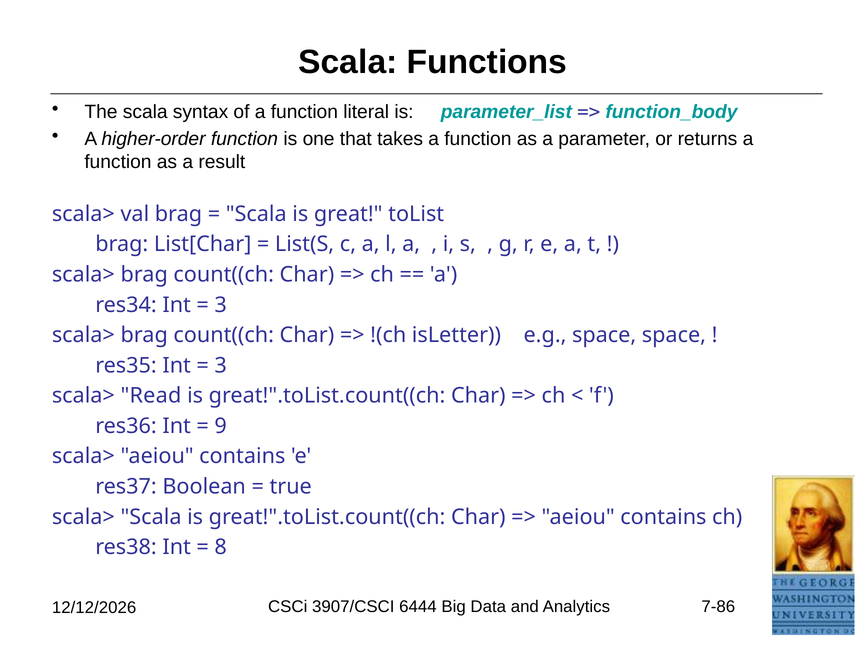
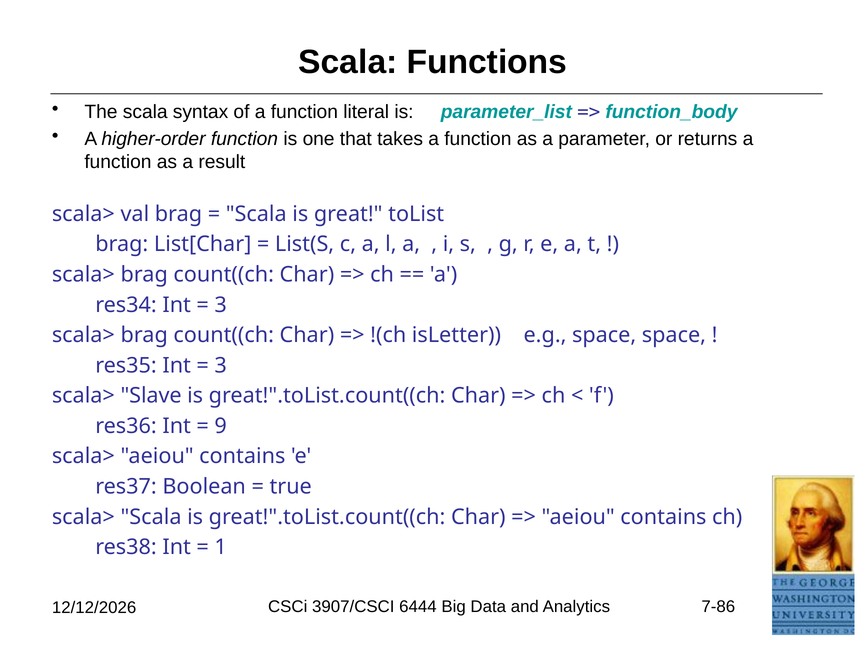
Read: Read -> Slave (151, 396)
8: 8 -> 1 (221, 548)
